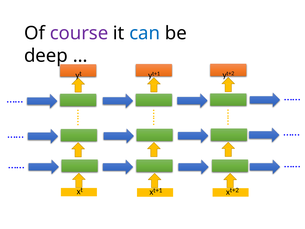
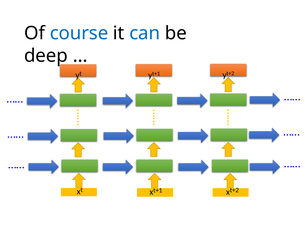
course colour: purple -> blue (79, 33)
